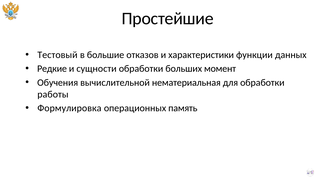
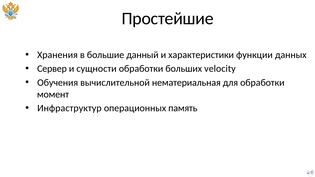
Тестовый: Тестовый -> Хранения (57, 55)
отказов: отказов -> данный (142, 55)
Редкие: Редкие -> Сервер (52, 69)
момент: момент -> velocity (220, 69)
работы: работы -> момент (53, 94)
Формулировка: Формулировка -> Инфраструктур (69, 108)
